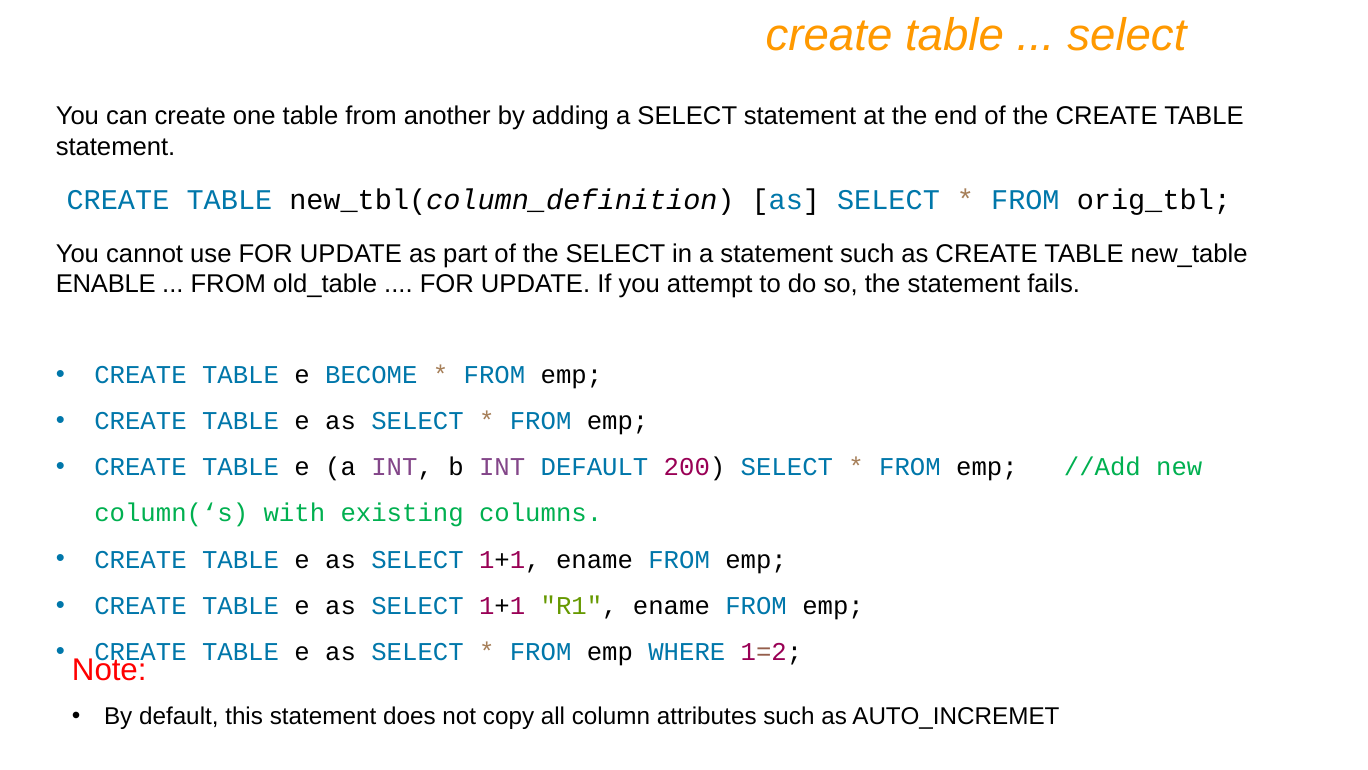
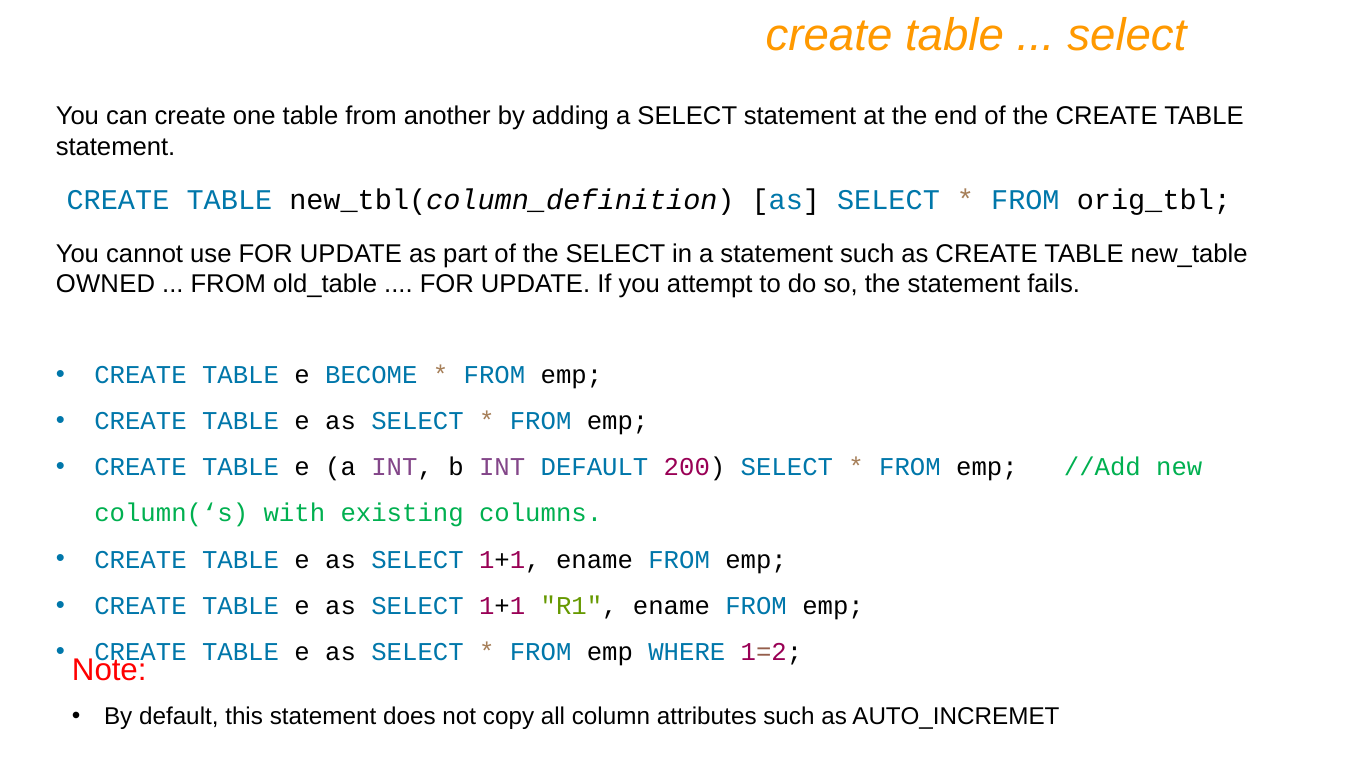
ENABLE: ENABLE -> OWNED (105, 284)
